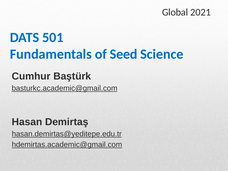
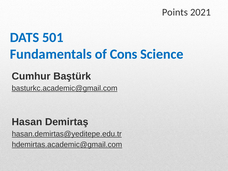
Global: Global -> Points (175, 12)
Seed: Seed -> Cons (124, 54)
